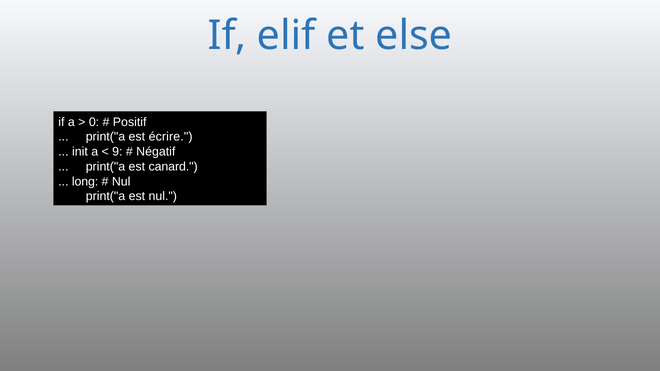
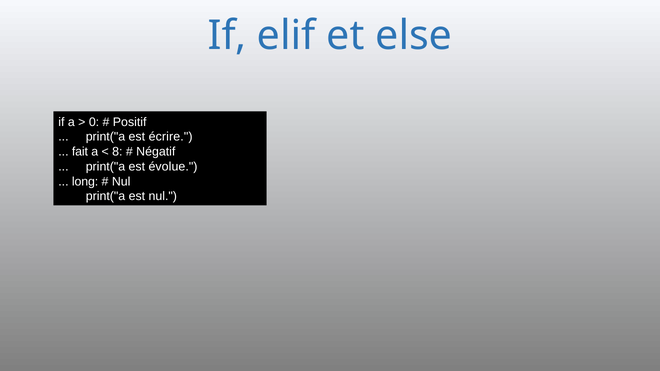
init: init -> fait (80, 152)
9: 9 -> 8 (117, 152)
canard: canard -> évolue (173, 167)
